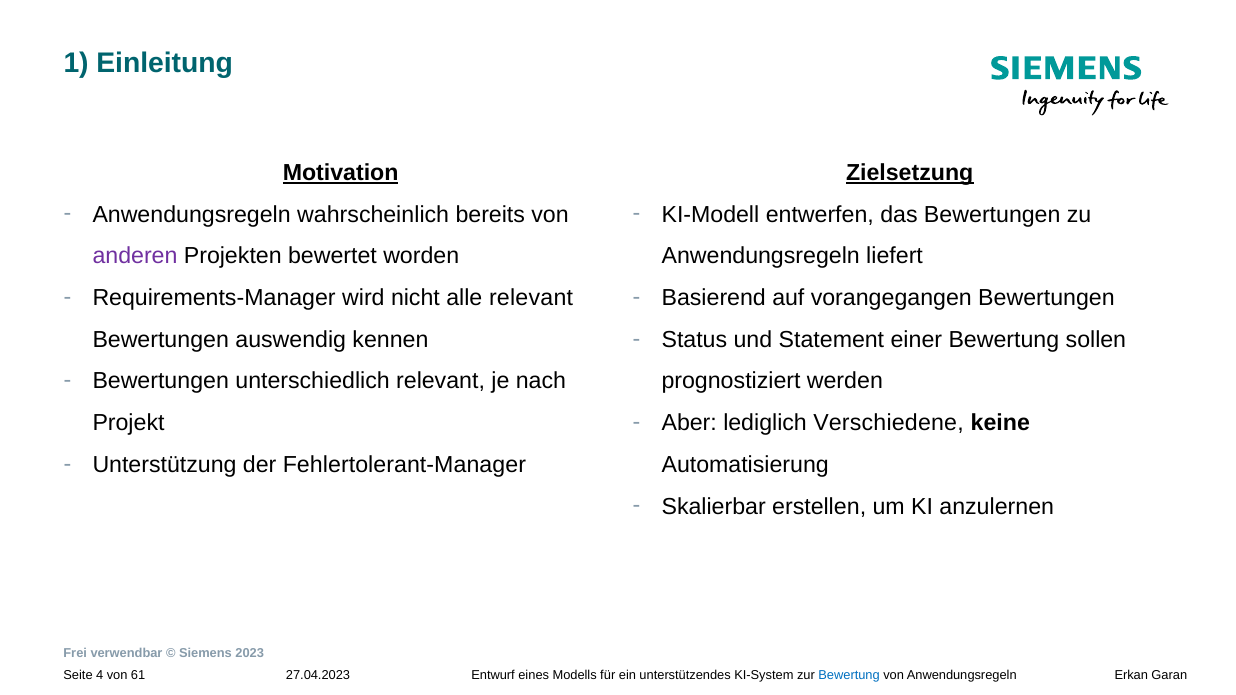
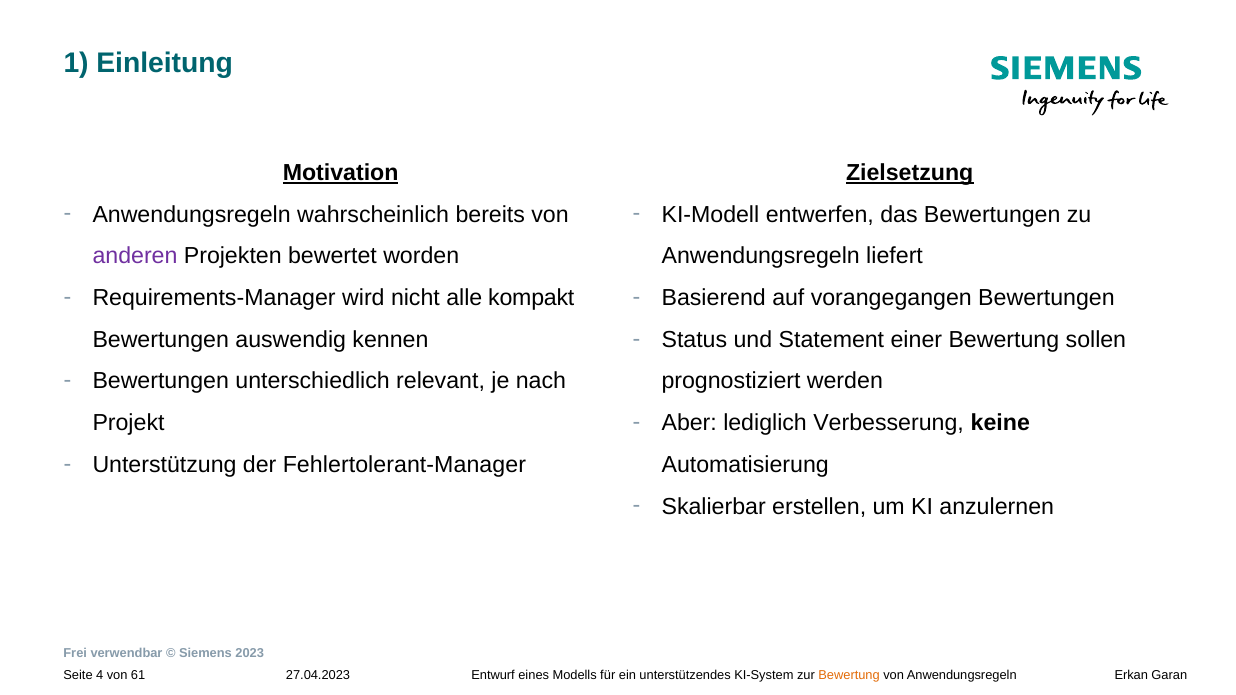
alle relevant: relevant -> kompakt (531, 298)
Verschiedene: Verschiedene -> Verbesserung (889, 423)
Bewertung colour: blue -> orange (849, 675)
